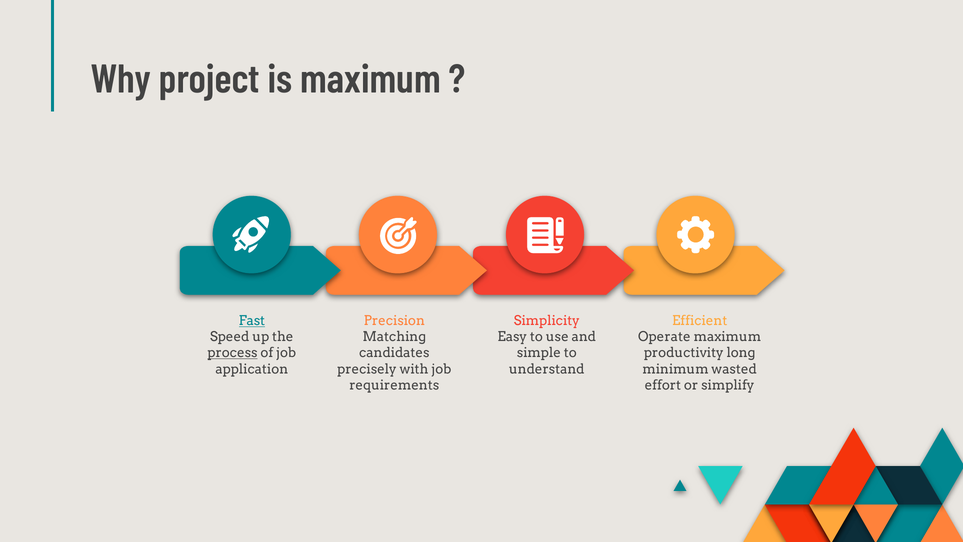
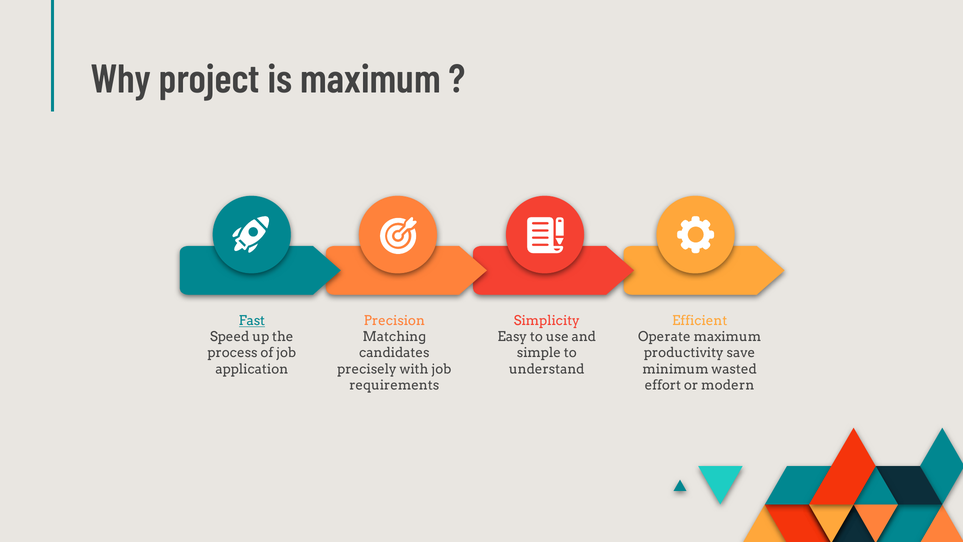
process underline: present -> none (232, 353)
long: long -> save (741, 353)
simplify: simplify -> modern (728, 385)
